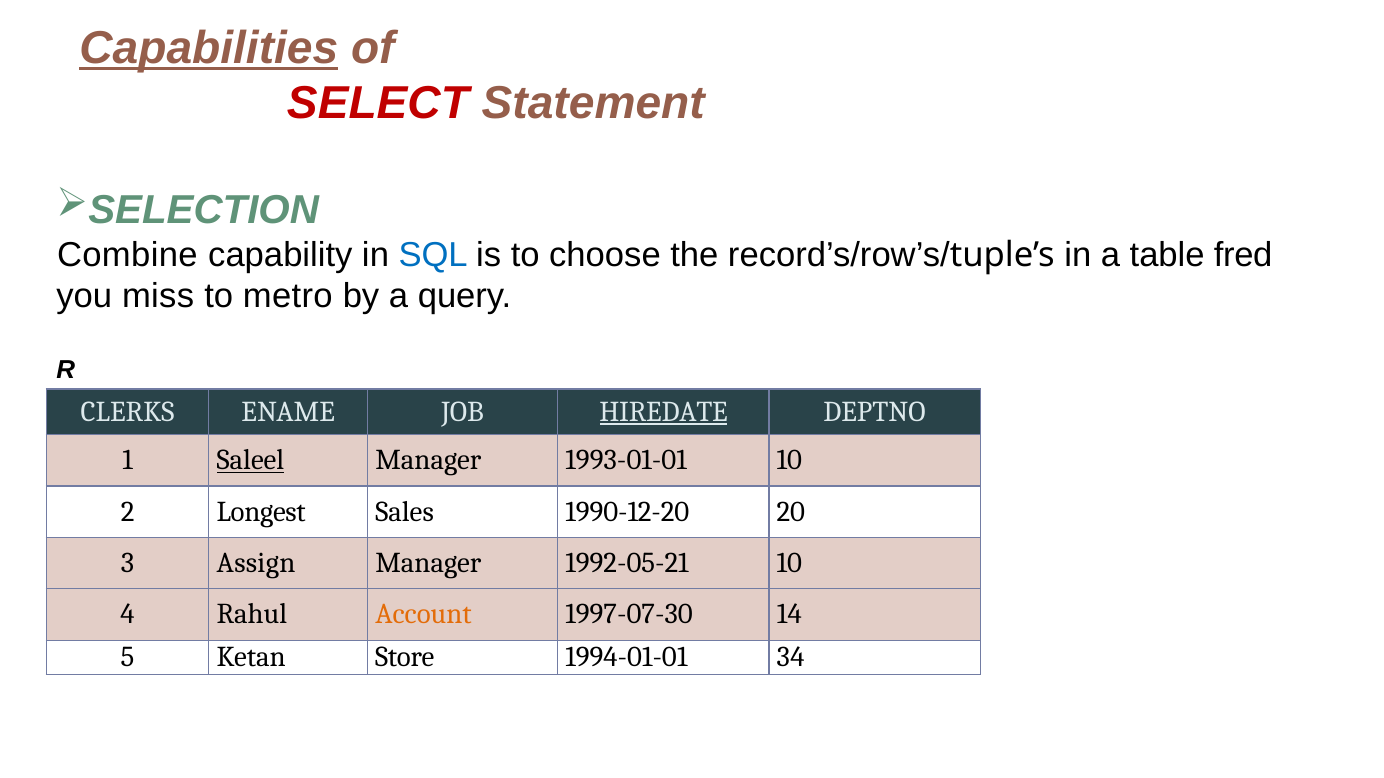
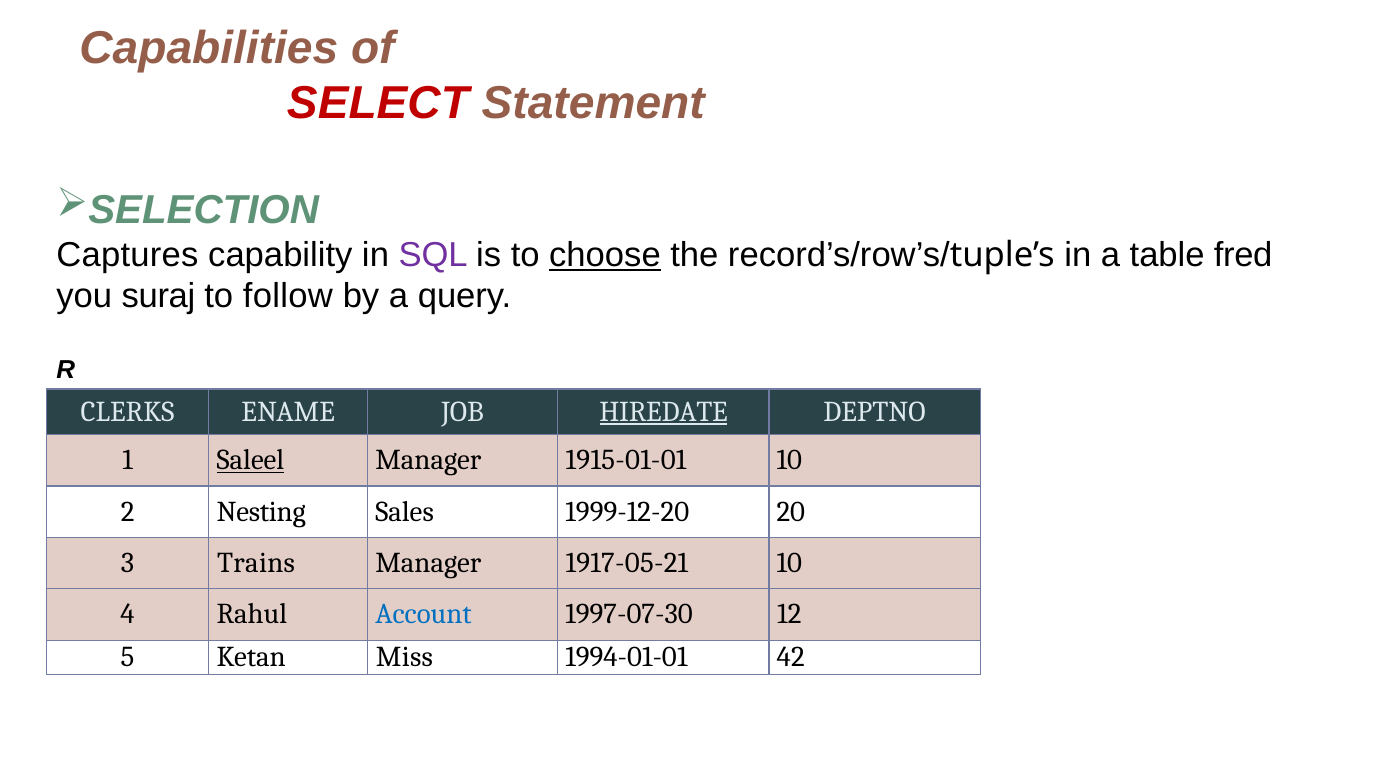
Capabilities underline: present -> none (209, 48)
Combine: Combine -> Captures (127, 255)
SQL colour: blue -> purple (433, 255)
choose underline: none -> present (605, 255)
miss: miss -> suraj (158, 296)
metro: metro -> follow (288, 296)
1993-01-01: 1993-01-01 -> 1915-01-01 (626, 460)
Longest: Longest -> Nesting (261, 512)
1990-12-20: 1990-12-20 -> 1999-12-20 (627, 512)
Assign: Assign -> Trains (256, 563)
1992-05-21: 1992-05-21 -> 1917-05-21 (627, 563)
Account colour: orange -> blue (424, 615)
14: 14 -> 12 (789, 615)
Store: Store -> Miss (404, 657)
34: 34 -> 42 (791, 657)
